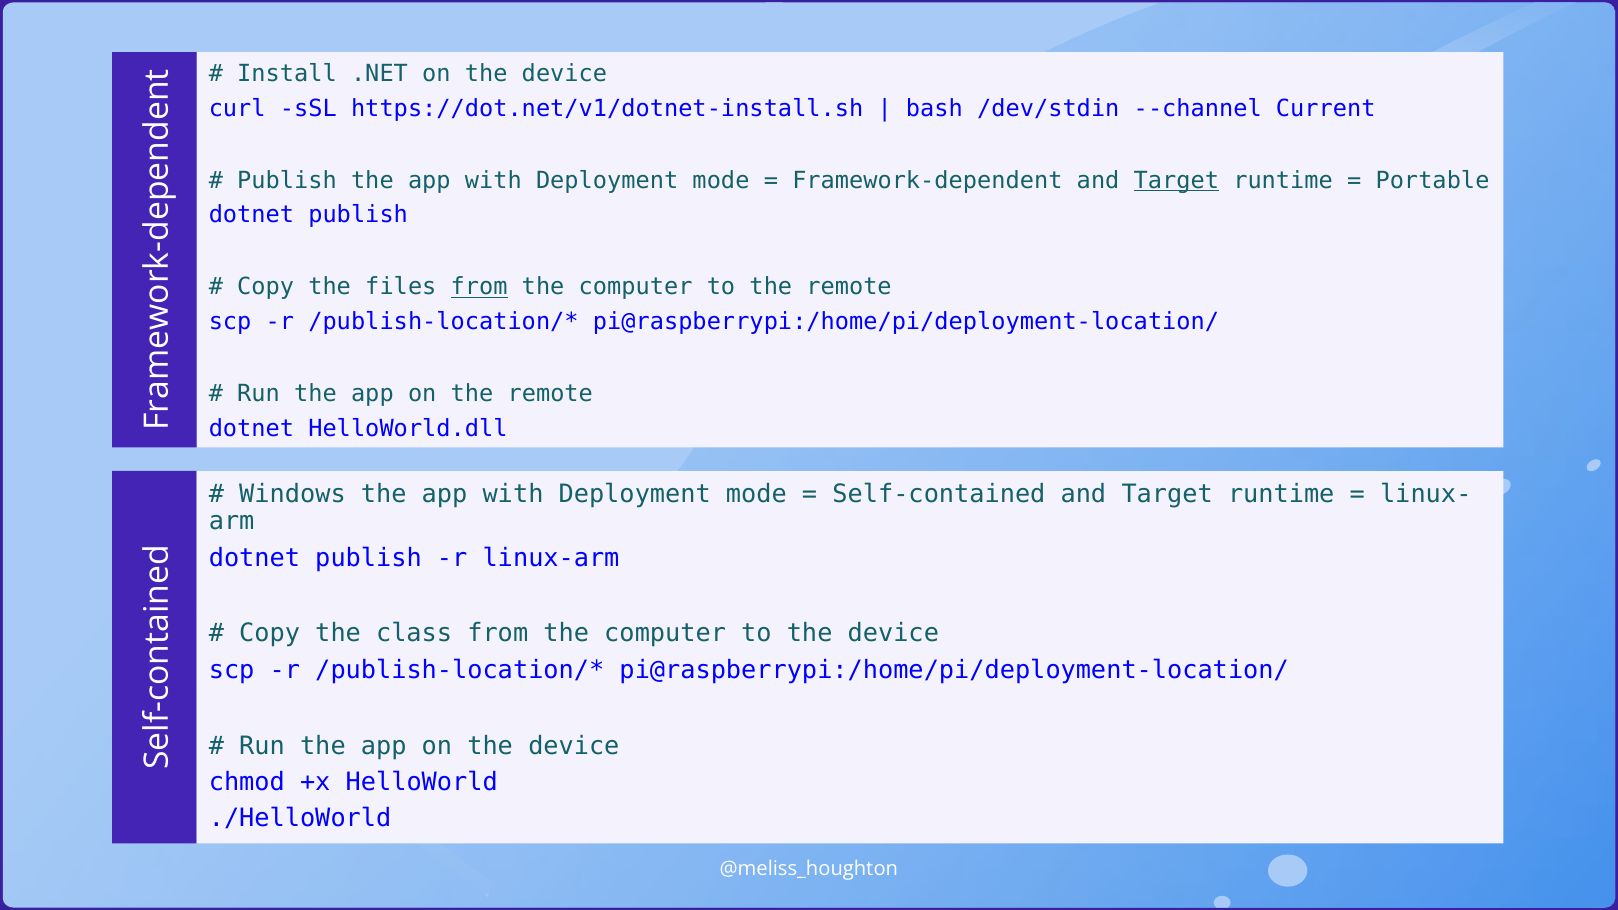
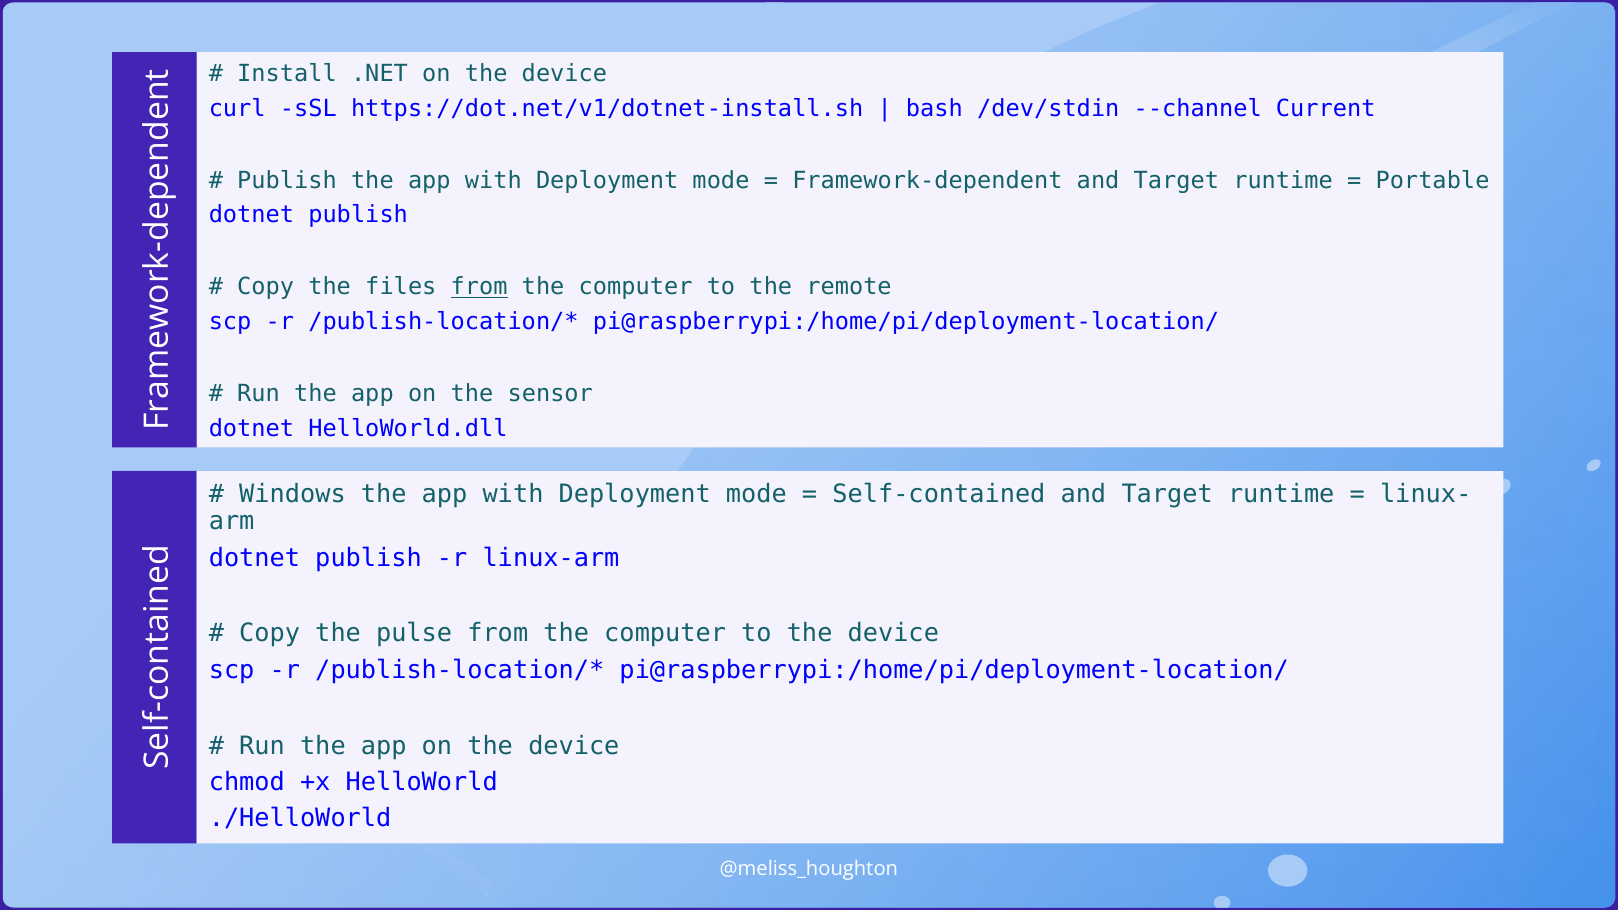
Target underline: present -> none (1176, 181)
on the remote: remote -> sensor (550, 394)
class: class -> pulse (414, 634)
